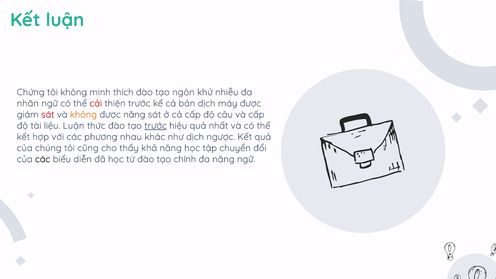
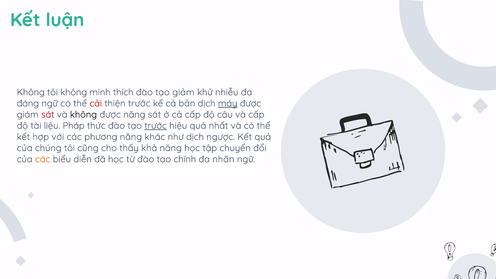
Chứng: Chứng -> Không (31, 92)
ngôn: ngôn -> giảm (183, 92)
nhãn: nhãn -> đáng (28, 103)
máy underline: none -> present (228, 103)
không colour: orange -> black (83, 115)
liệu Luận: Luận -> Pháp (74, 126)
phương nhau: nhau -> năng (131, 137)
các colour: black -> orange (43, 159)
đa năng: năng -> nhãn (223, 159)
